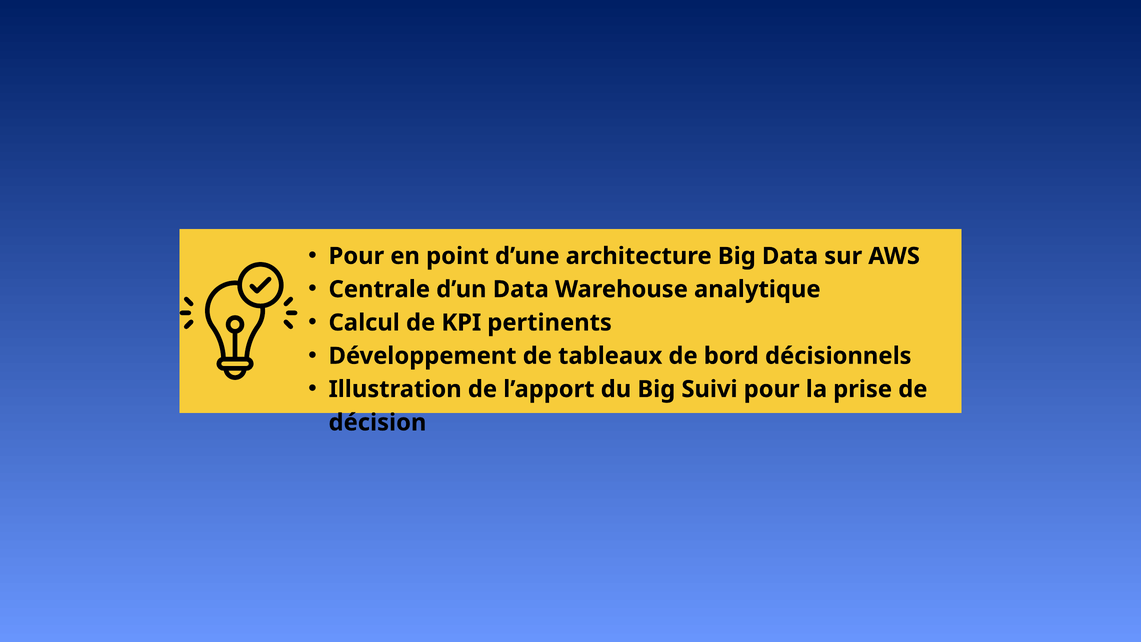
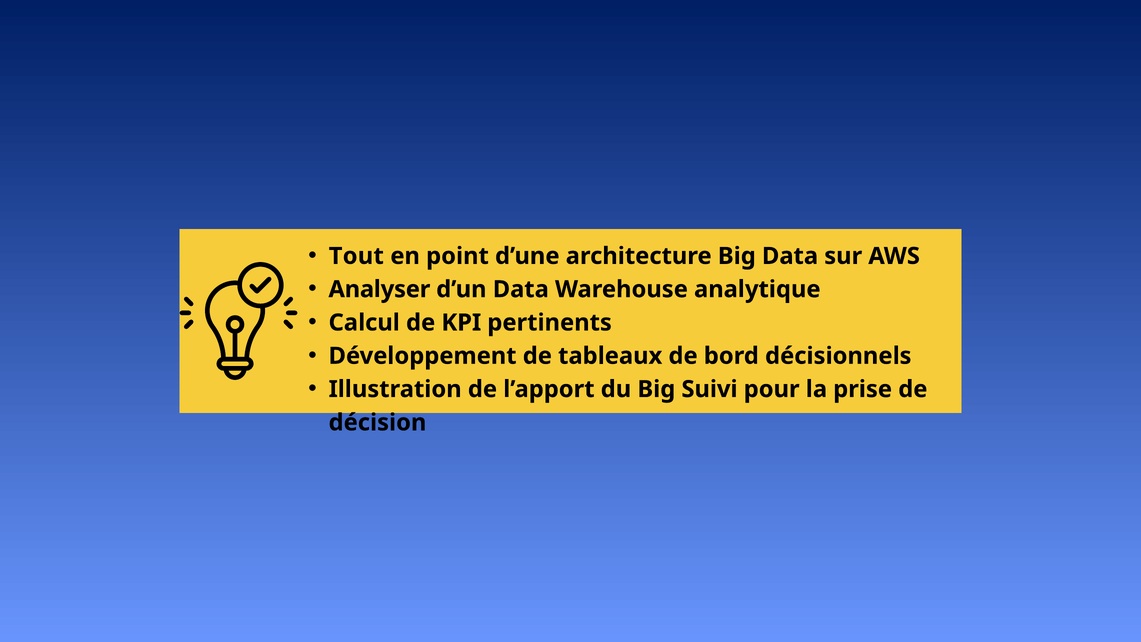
Pour: Pour -> Tout (356, 256)
Centrale: Centrale -> Analyser (379, 289)
